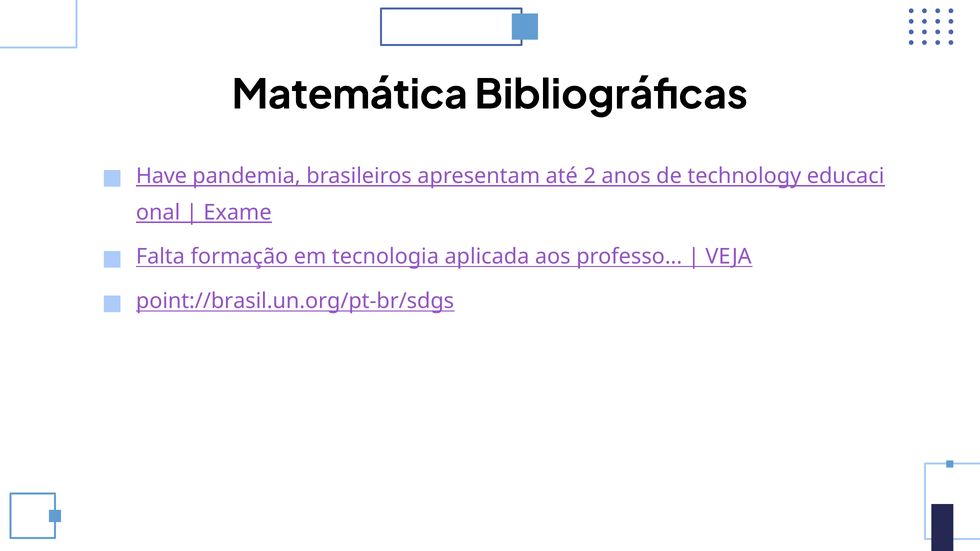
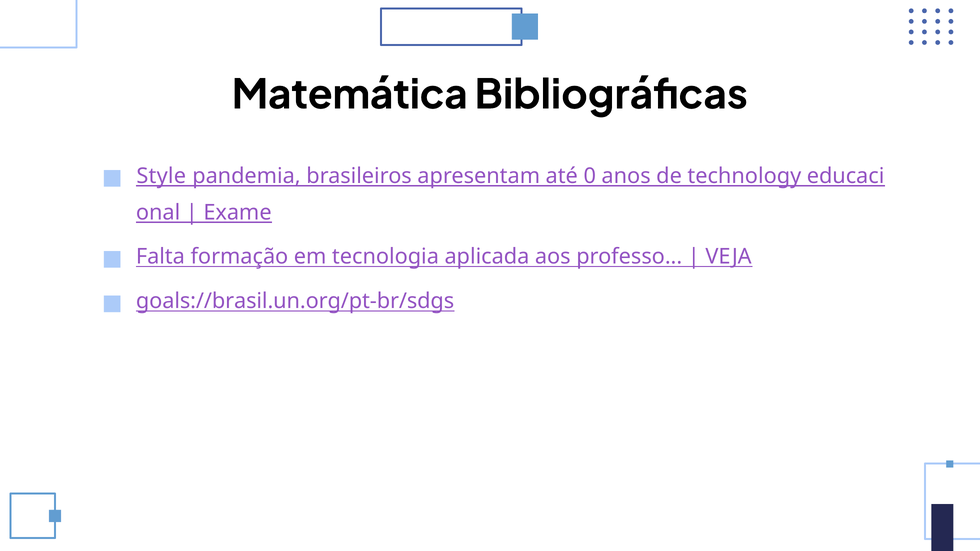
Have: Have -> Style (161, 176)
2: 2 -> 0 (590, 176)
point://brasil.un.org/pt-br/sdgs: point://brasil.un.org/pt-br/sdgs -> goals://brasil.un.org/pt-br/sdgs (295, 301)
